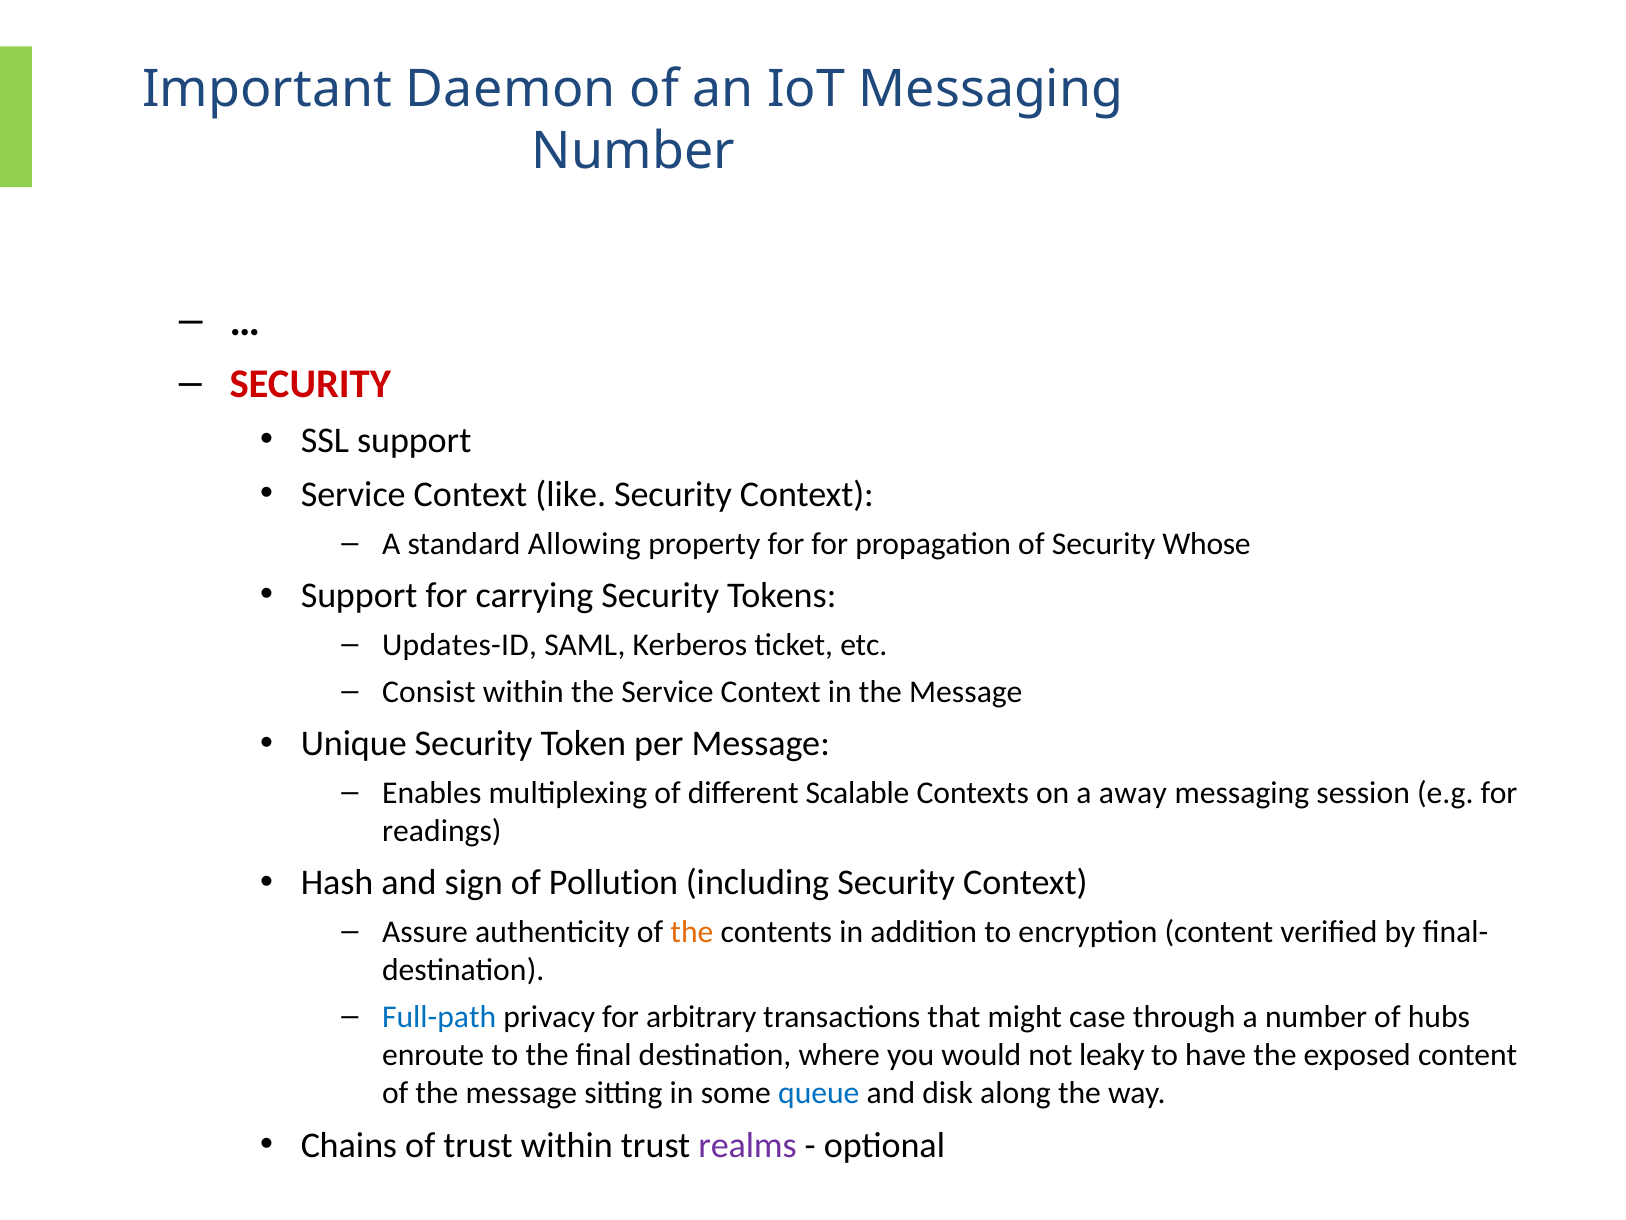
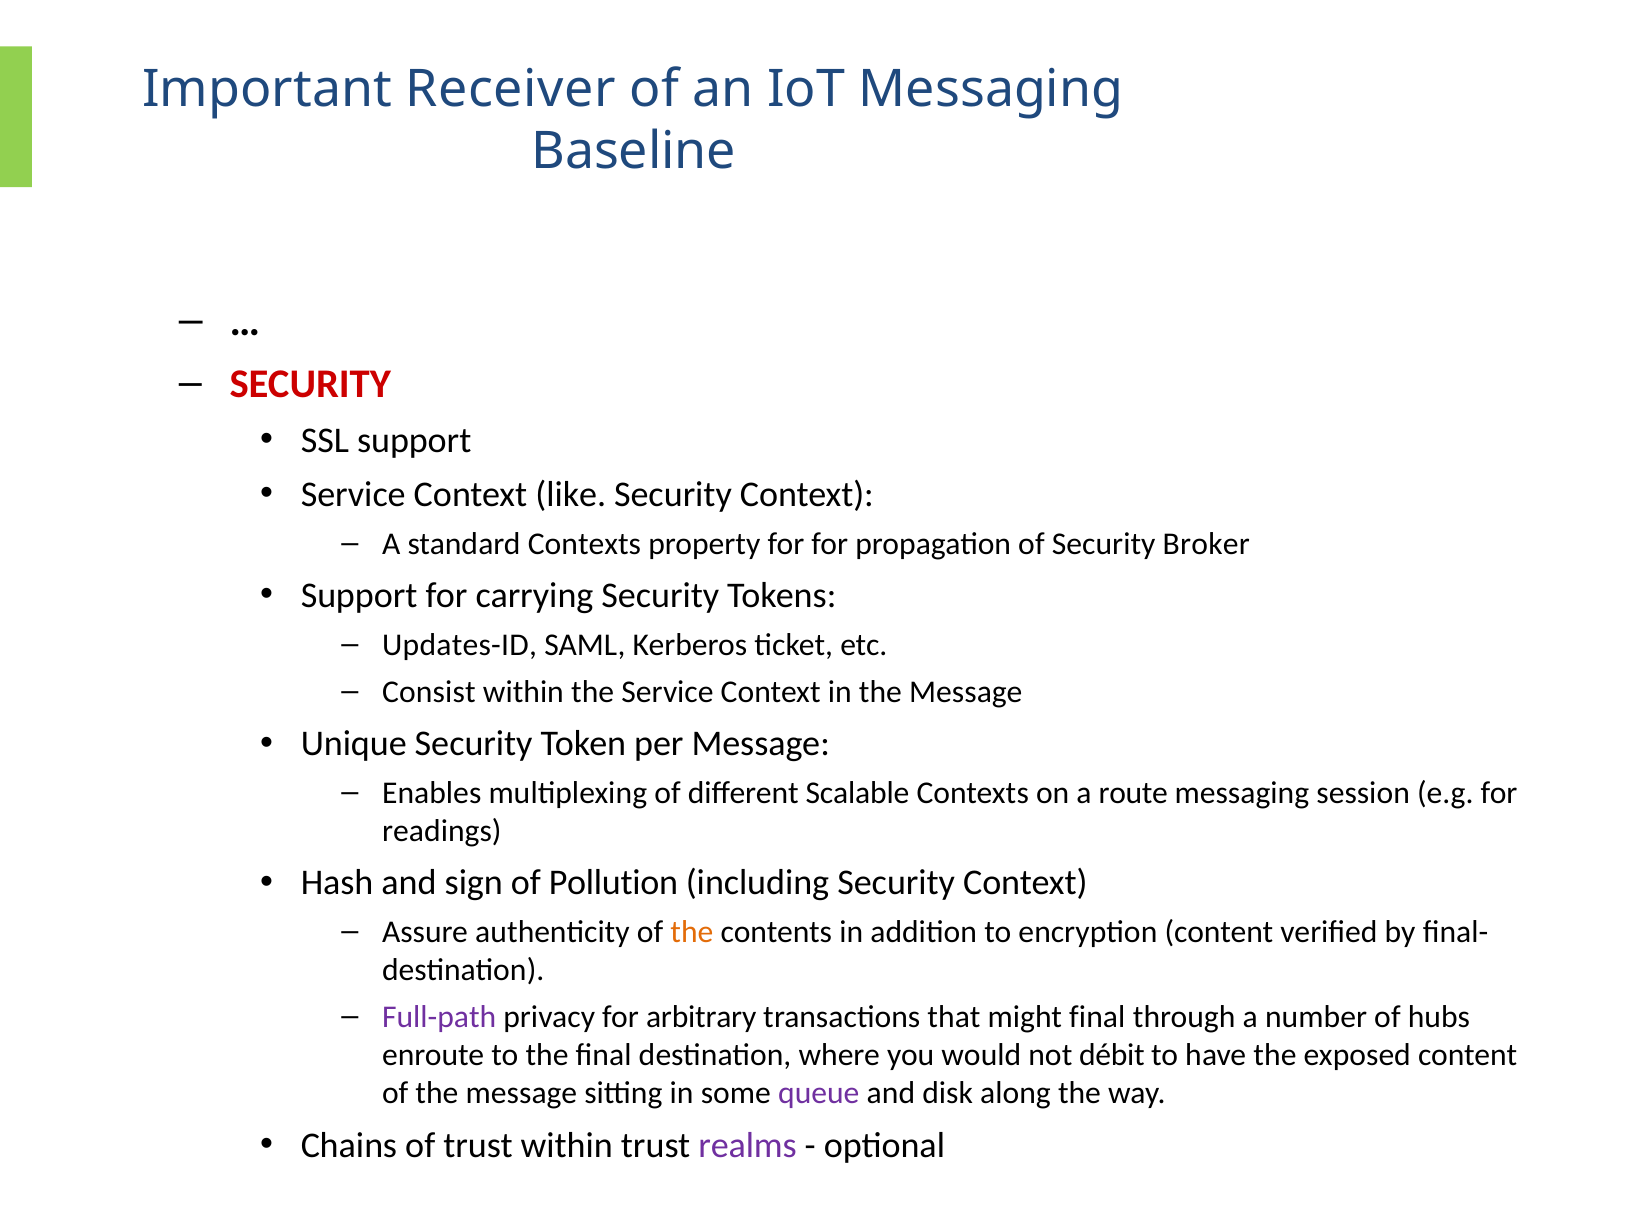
Daemon: Daemon -> Receiver (511, 89)
Number: Number -> Baseline (634, 151)
standard Allowing: Allowing -> Contexts (584, 544)
Whose: Whose -> Broker (1206, 544)
away: away -> route (1133, 793)
Full-path colour: blue -> purple (439, 1017)
might case: case -> final (1097, 1017)
leaky: leaky -> débit (1112, 1055)
queue colour: blue -> purple (819, 1093)
